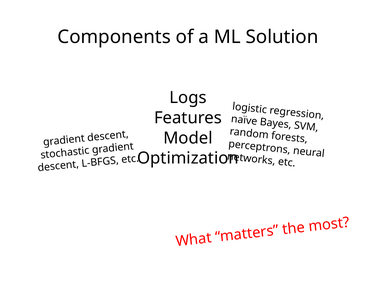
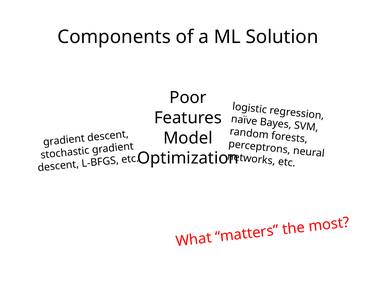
Logs: Logs -> Poor (188, 98)
